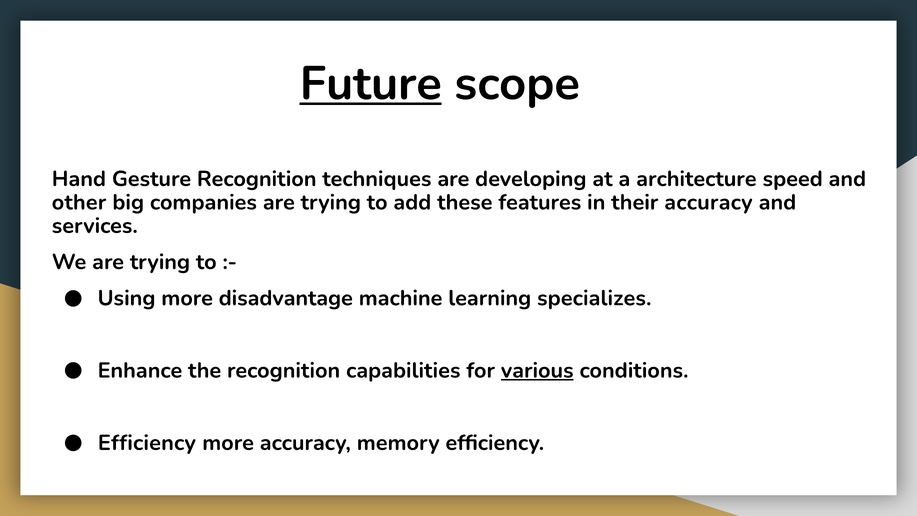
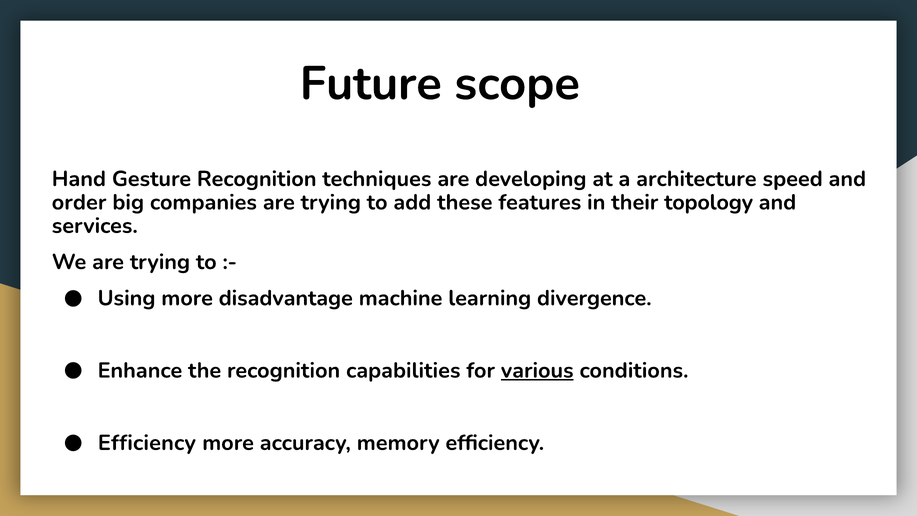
Future underline: present -> none (371, 83)
other: other -> order (79, 202)
their accuracy: accuracy -> topology (709, 202)
specializes: specializes -> divergence (594, 298)
